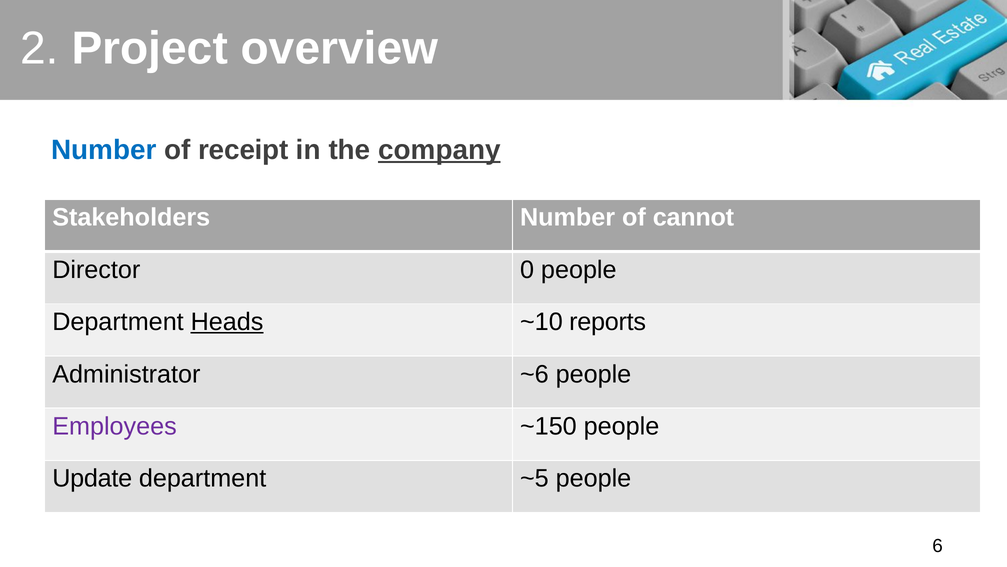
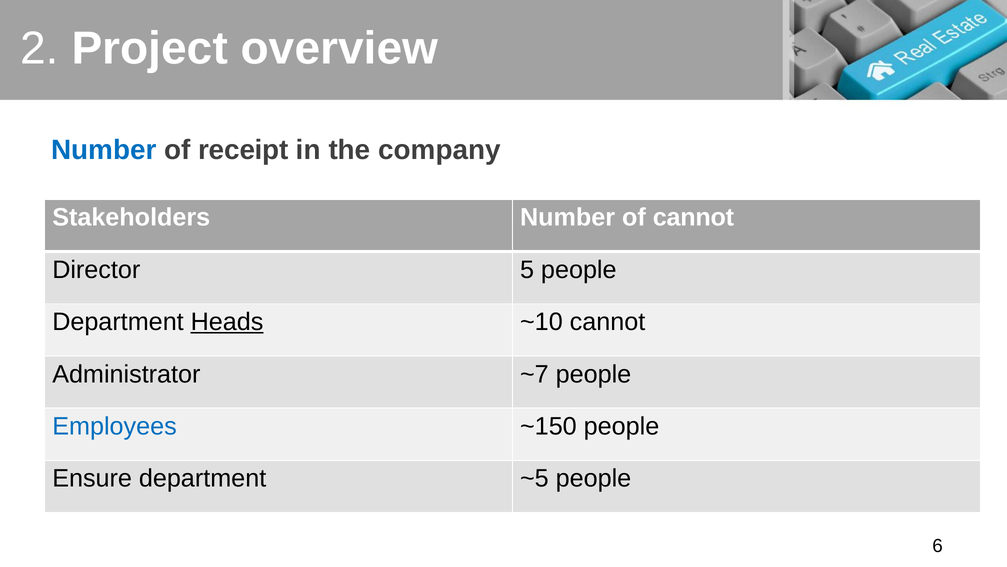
company underline: present -> none (439, 150)
0: 0 -> 5 (527, 270)
~10 reports: reports -> cannot (607, 322)
~6: ~6 -> ~7 (534, 374)
Employees colour: purple -> blue (115, 426)
Update: Update -> Ensure (92, 478)
